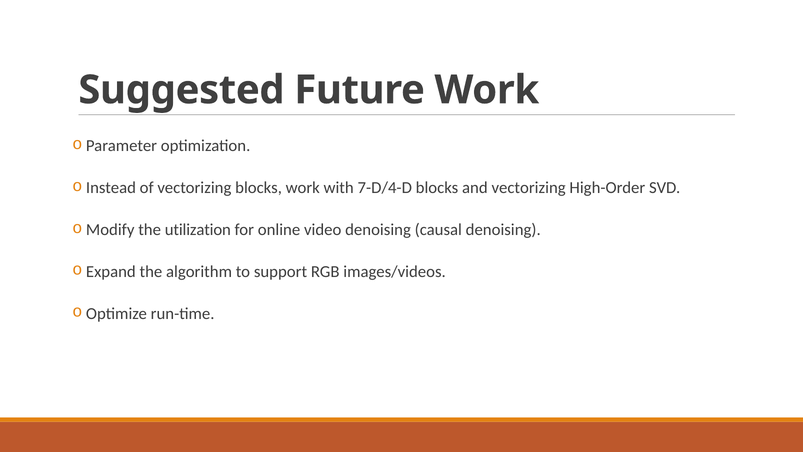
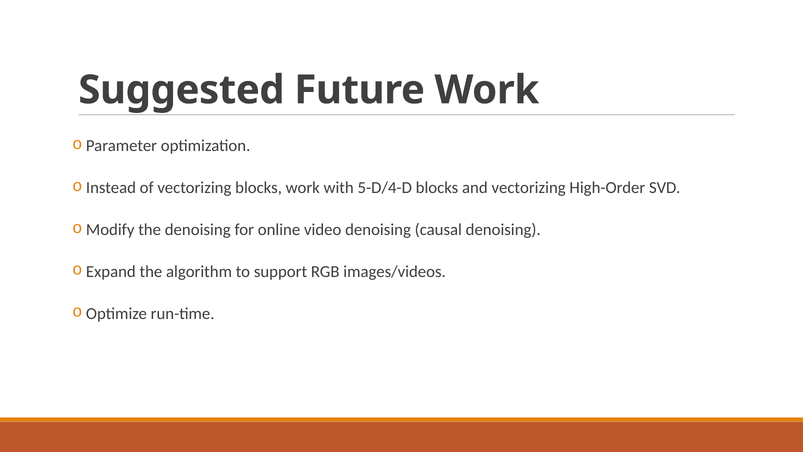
7-D/4-D: 7-D/4-D -> 5-D/4-D (385, 188)
the utilization: utilization -> denoising (198, 230)
